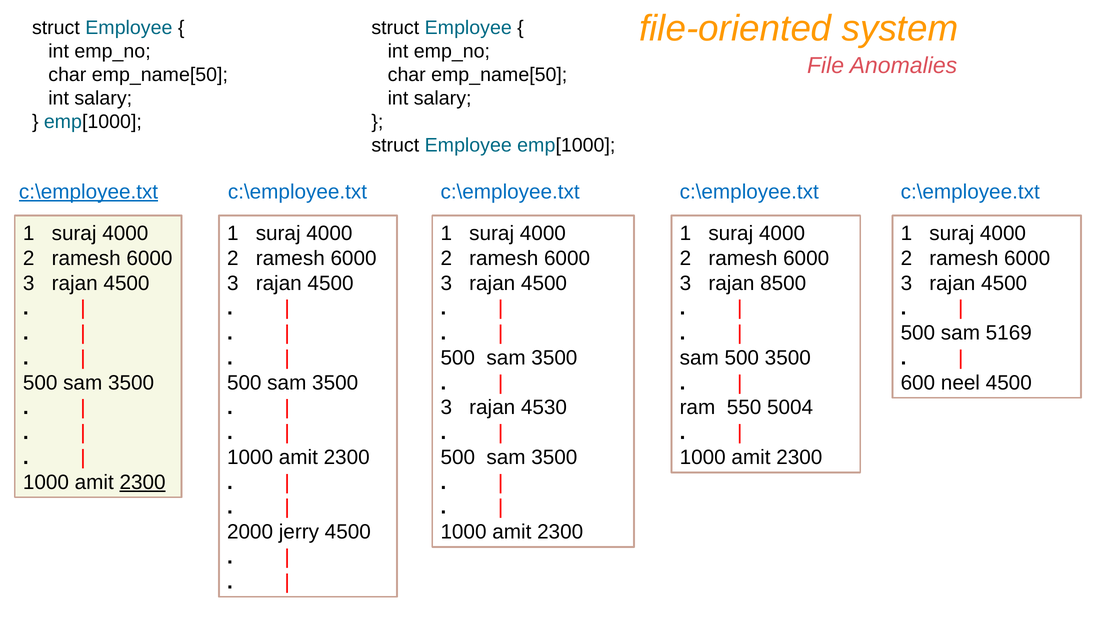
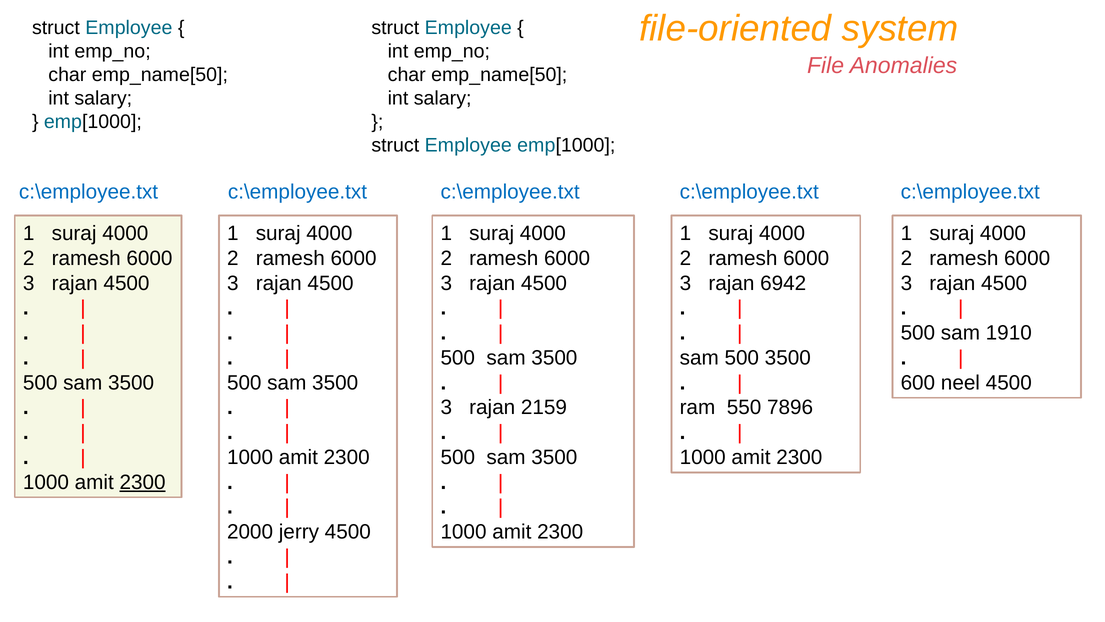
c:\employee.txt underline: present -> none (89, 192)
8500: 8500 -> 6942 (783, 283)
5169: 5169 -> 1910 (1009, 333)
4530: 4530 -> 2159 (544, 407)
5004: 5004 -> 7896 (790, 407)
